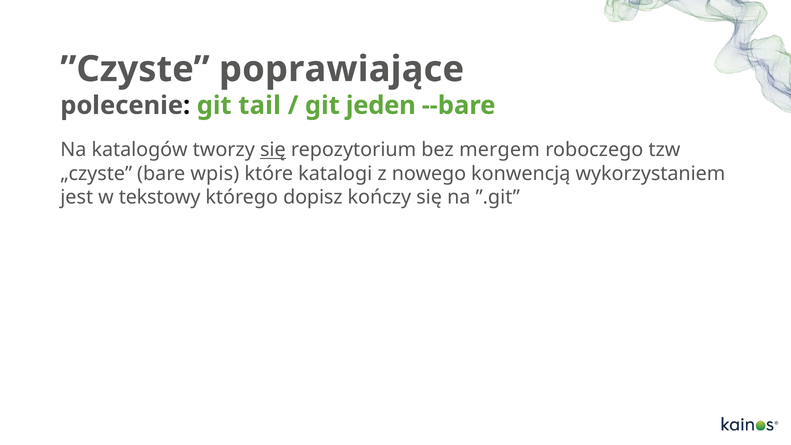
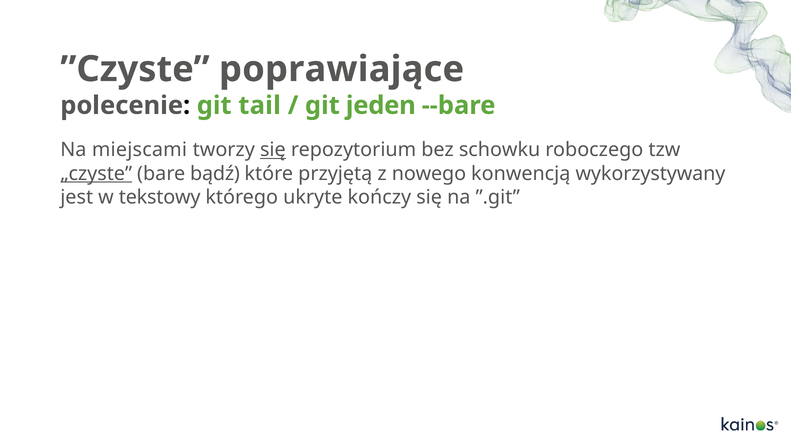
katalogów: katalogów -> miejscami (139, 150)
mergem: mergem -> schowku (500, 150)
„czyste underline: none -> present (96, 174)
wpis: wpis -> bądź (215, 174)
katalogi: katalogi -> przyjętą (335, 174)
wykorzystaniem: wykorzystaniem -> wykorzystywany (650, 174)
dopisz: dopisz -> ukryte (313, 197)
